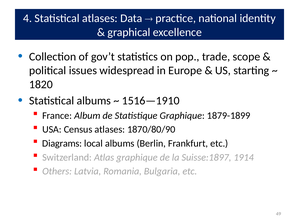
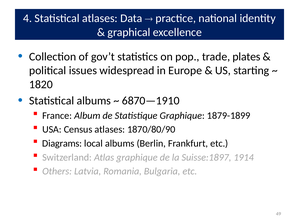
scope: scope -> plates (247, 57)
1516—1910: 1516—1910 -> 6870—1910 (151, 101)
